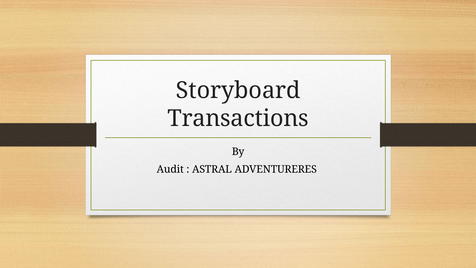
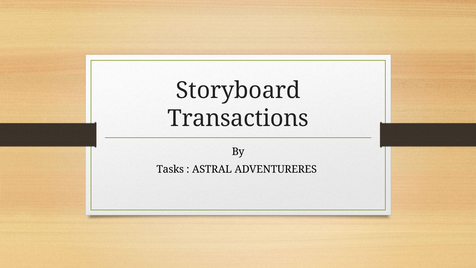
Audit: Audit -> Tasks (170, 169)
